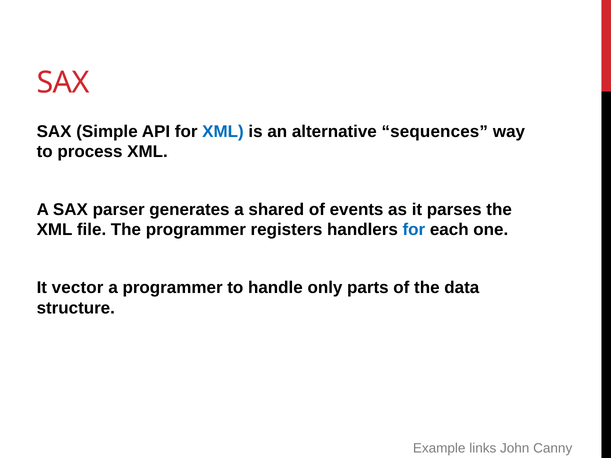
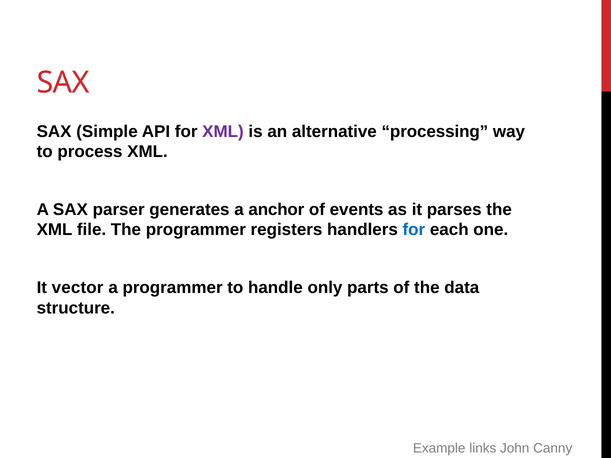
XML colour: blue -> purple (223, 132)
sequences: sequences -> processing (435, 132)
shared: shared -> anchor (276, 210)
